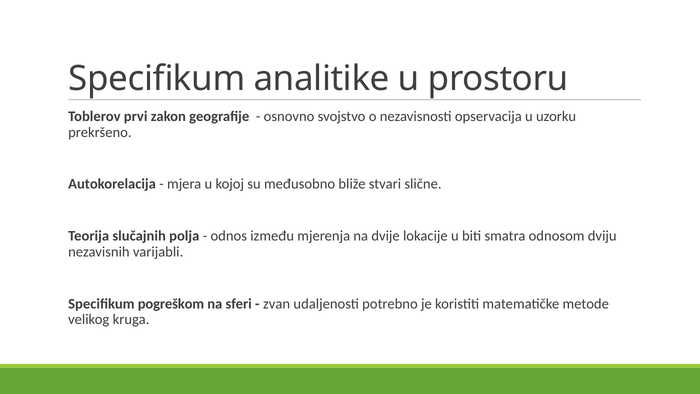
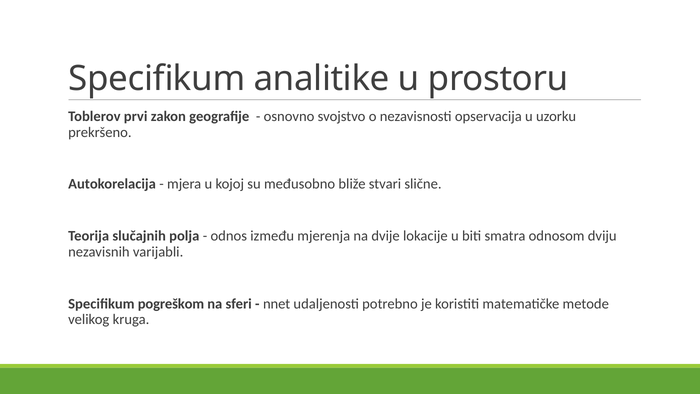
zvan: zvan -> nnet (277, 304)
